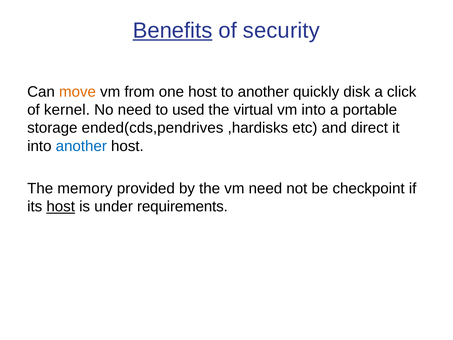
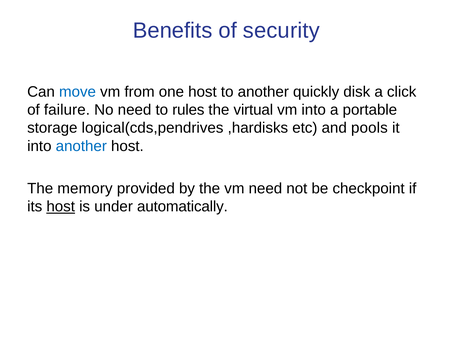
Benefits underline: present -> none (173, 31)
move colour: orange -> blue (77, 92)
kernel: kernel -> failure (67, 110)
used: used -> rules (188, 110)
ended(cds,pendrives: ended(cds,pendrives -> logical(cds,pendrives (153, 128)
direct: direct -> pools (369, 128)
requirements: requirements -> automatically (182, 206)
